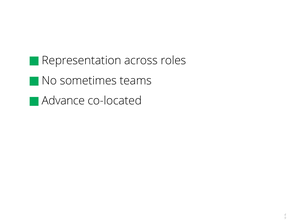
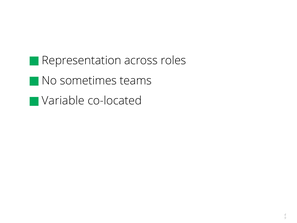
Advance: Advance -> Variable (63, 101)
